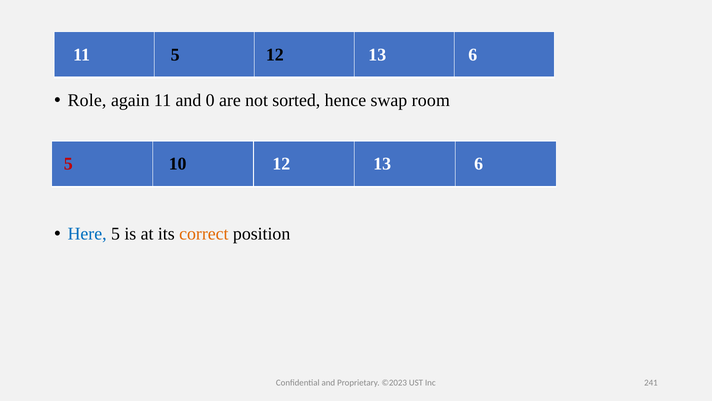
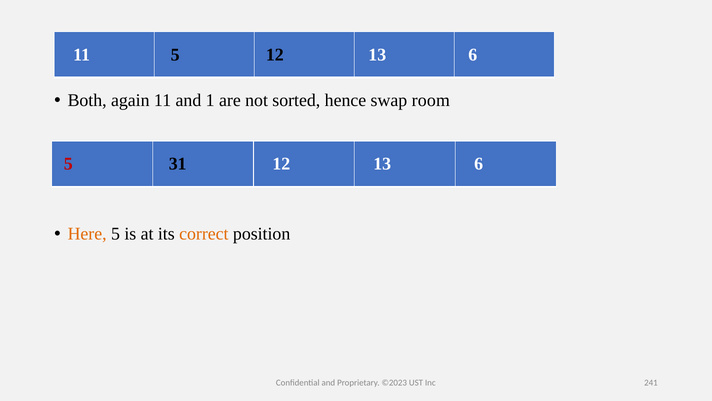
Role: Role -> Both (87, 100)
0: 0 -> 1 (210, 100)
10: 10 -> 31 (178, 164)
Here colour: blue -> orange (87, 234)
